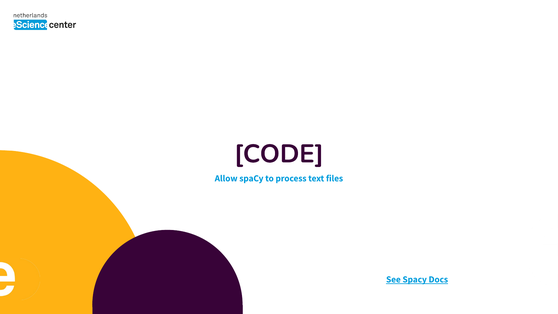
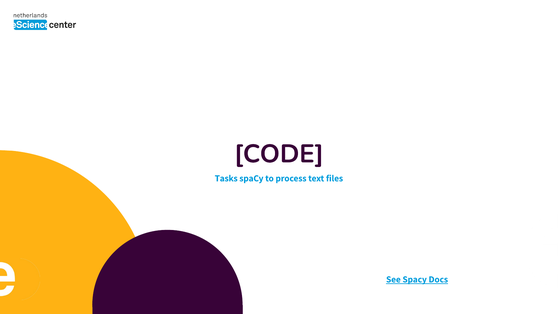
Allow: Allow -> Tasks (226, 178)
